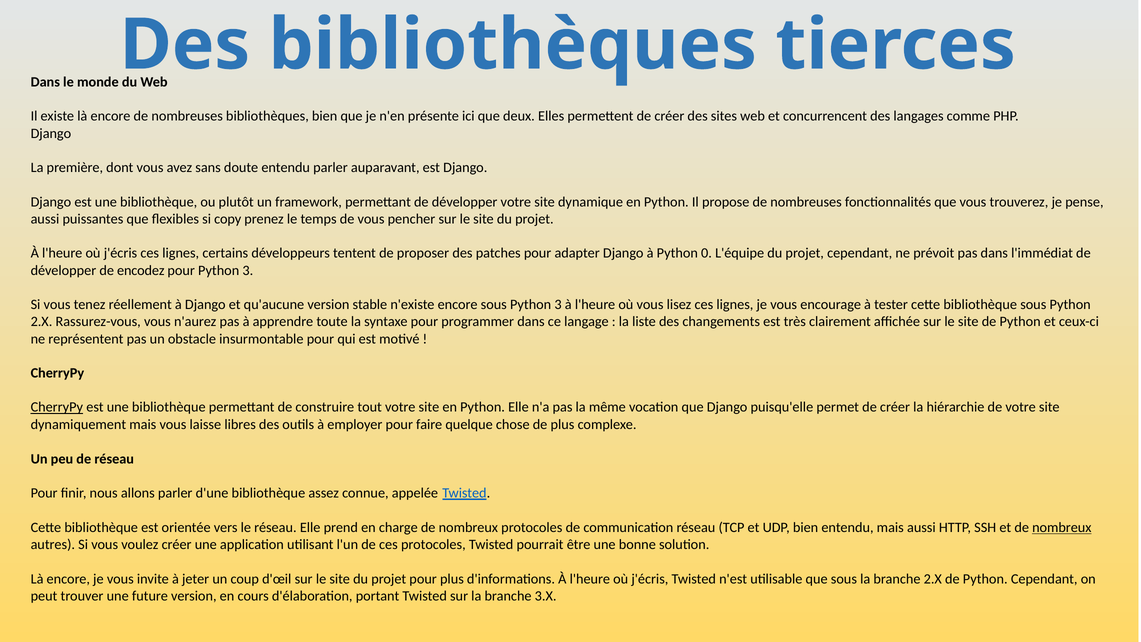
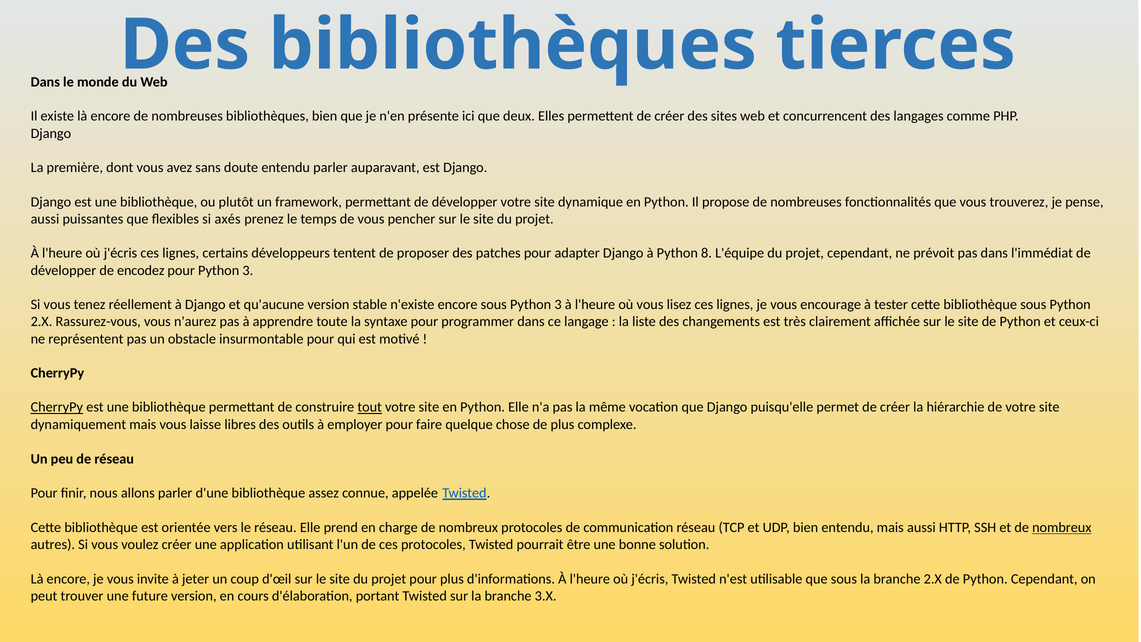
copy: copy -> axés (228, 219)
0: 0 -> 8 (707, 253)
tout underline: none -> present (370, 407)
